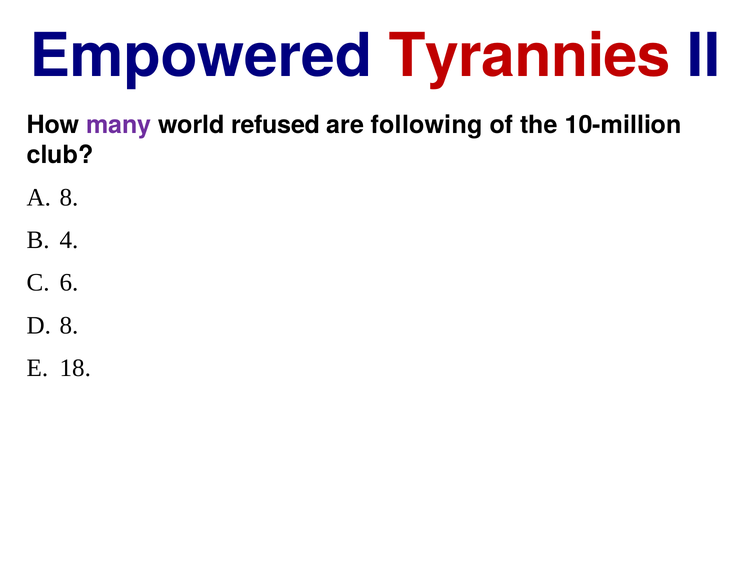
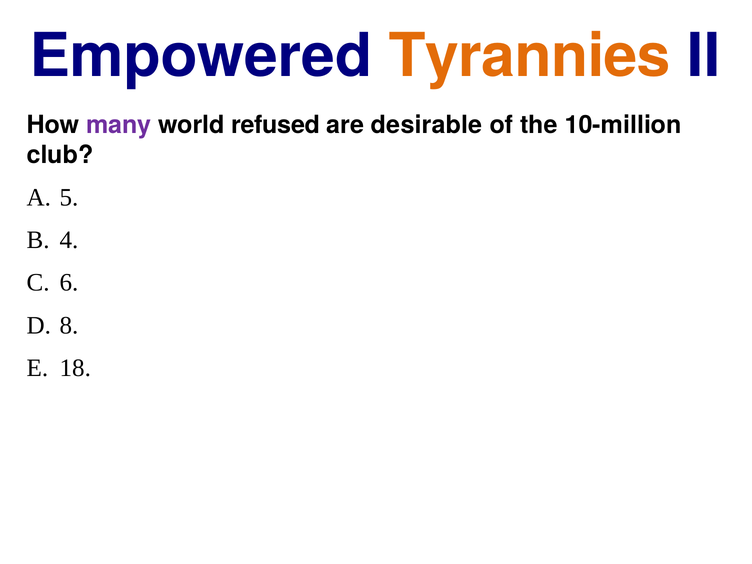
Tyrannies colour: red -> orange (530, 56)
following: following -> desirable (427, 125)
8: 8 -> 5 (69, 197)
